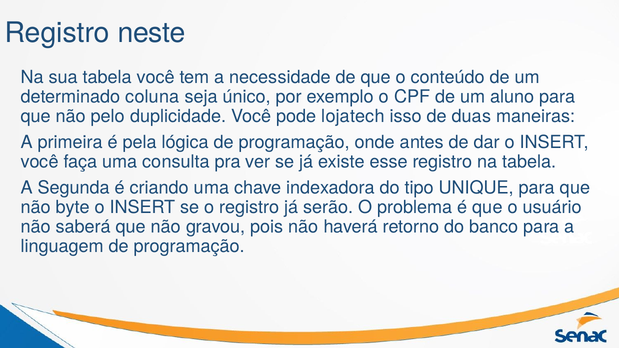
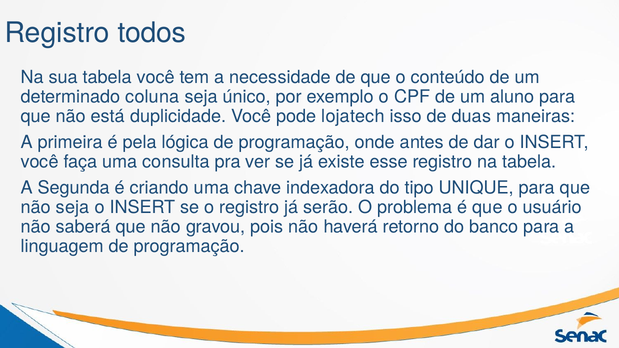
neste: neste -> todos (152, 33)
pelo: pelo -> está (108, 117)
não byte: byte -> seja (73, 207)
